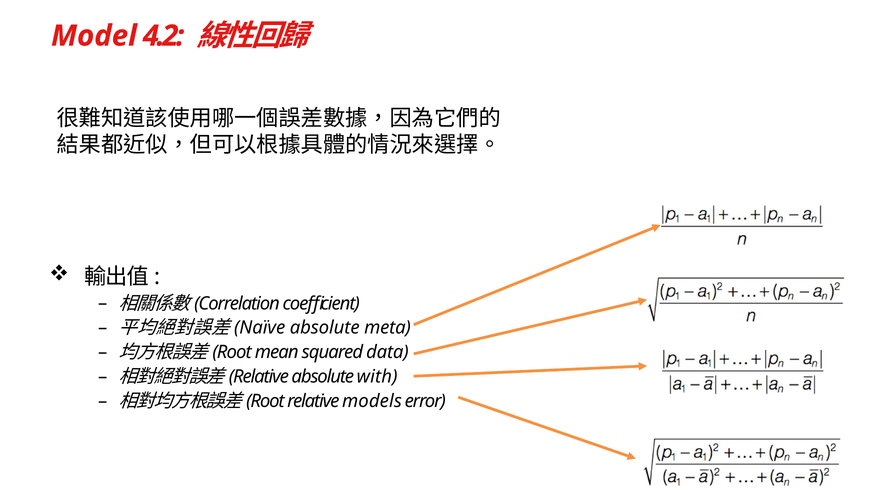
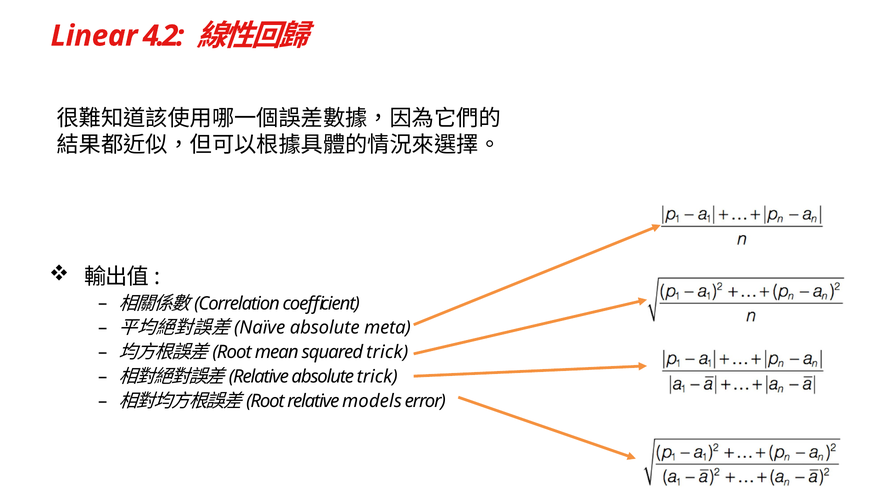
Model: Model -> Linear (94, 36)
squared data: data -> trick (387, 353)
absolute with: with -> trick (377, 377)
